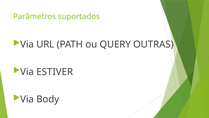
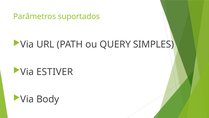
OUTRAS: OUTRAS -> SIMPLES (153, 44)
